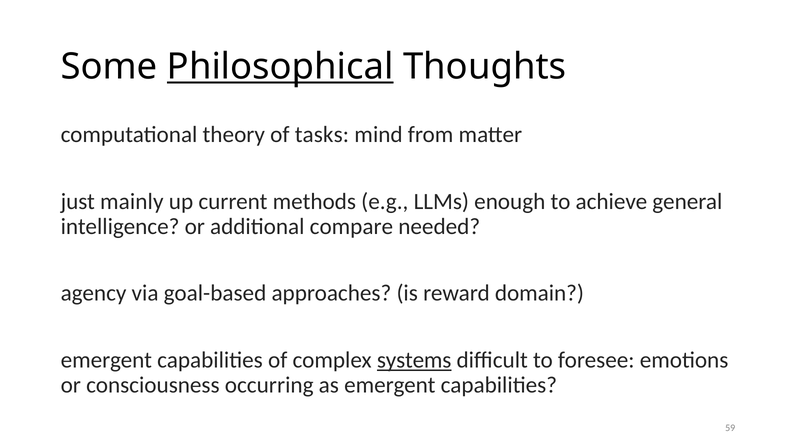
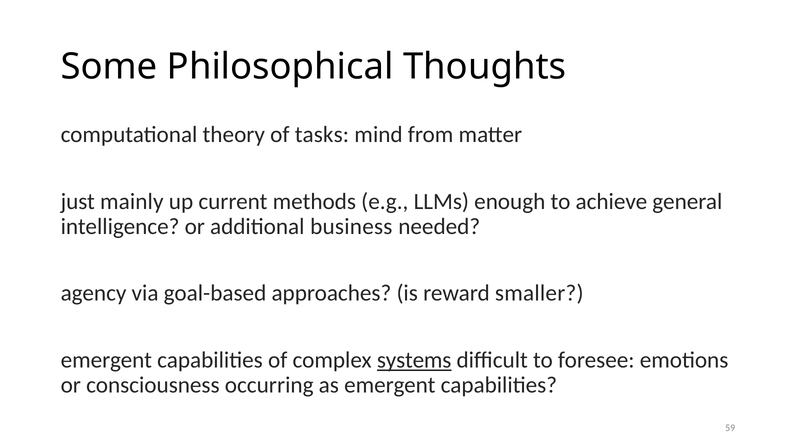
Philosophical underline: present -> none (280, 67)
compare: compare -> business (351, 226)
domain: domain -> smaller (539, 293)
